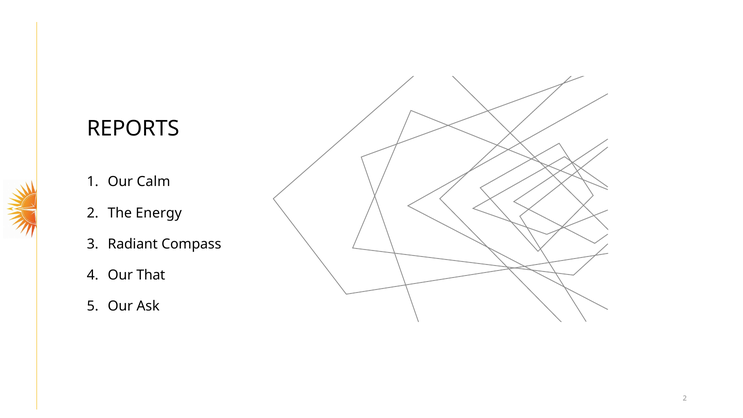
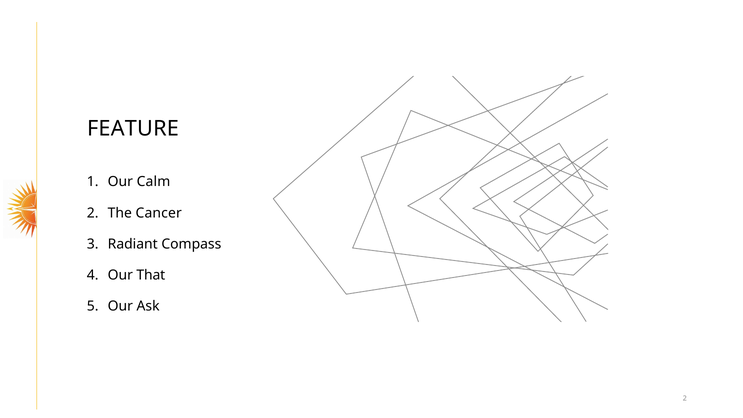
REPORTS: REPORTS -> FEATURE (133, 128)
Energy: Energy -> Cancer (159, 213)
